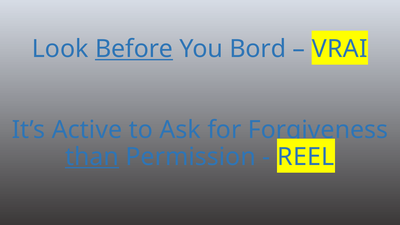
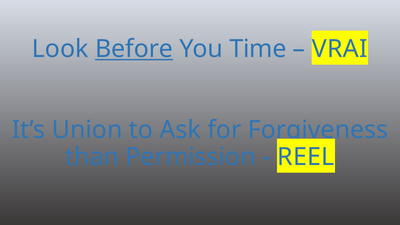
Bord: Bord -> Time (258, 49)
Active: Active -> Union (87, 130)
than underline: present -> none (92, 157)
